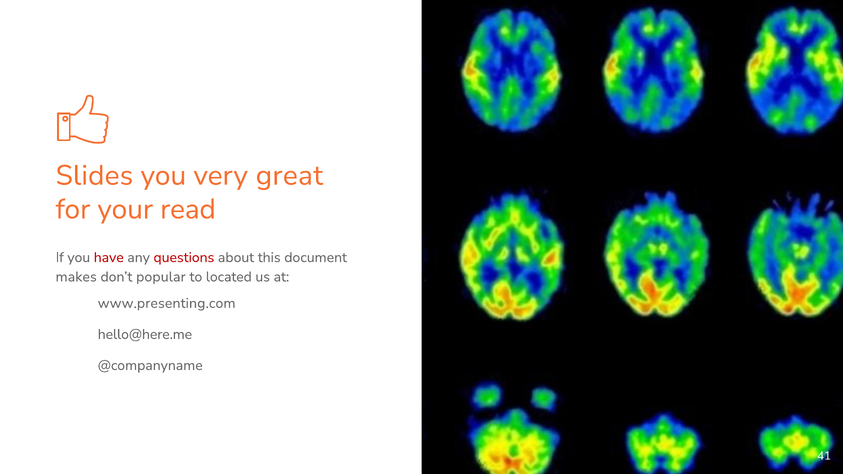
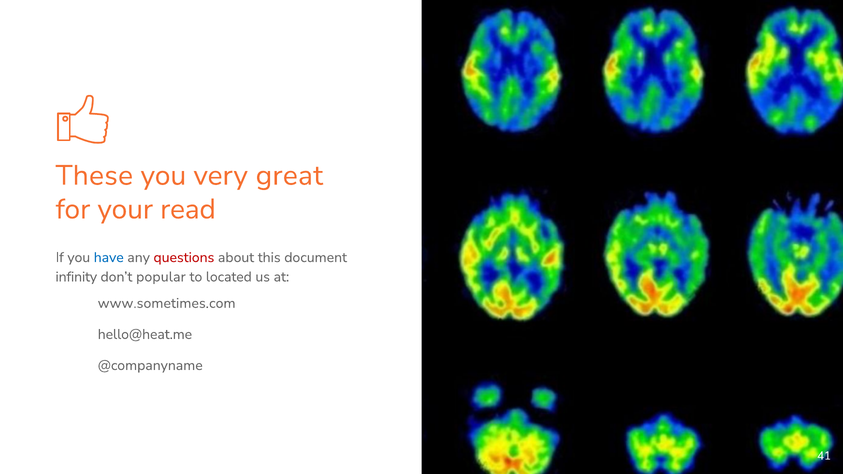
Slides: Slides -> These (94, 176)
have colour: red -> blue (109, 258)
makes: makes -> infinity (76, 277)
www.presenting.com: www.presenting.com -> www.sometimes.com (167, 303)
hello@here.me: hello@here.me -> hello@heat.me (145, 334)
